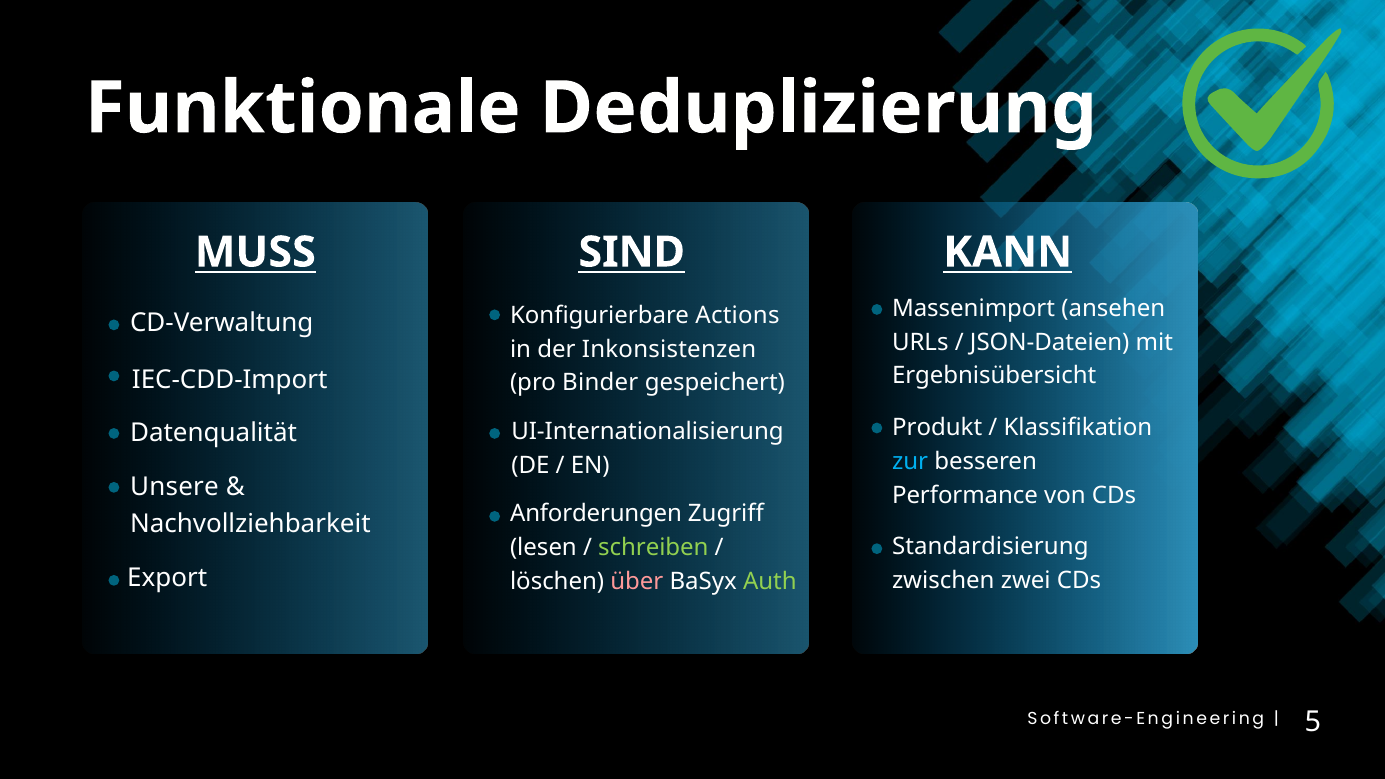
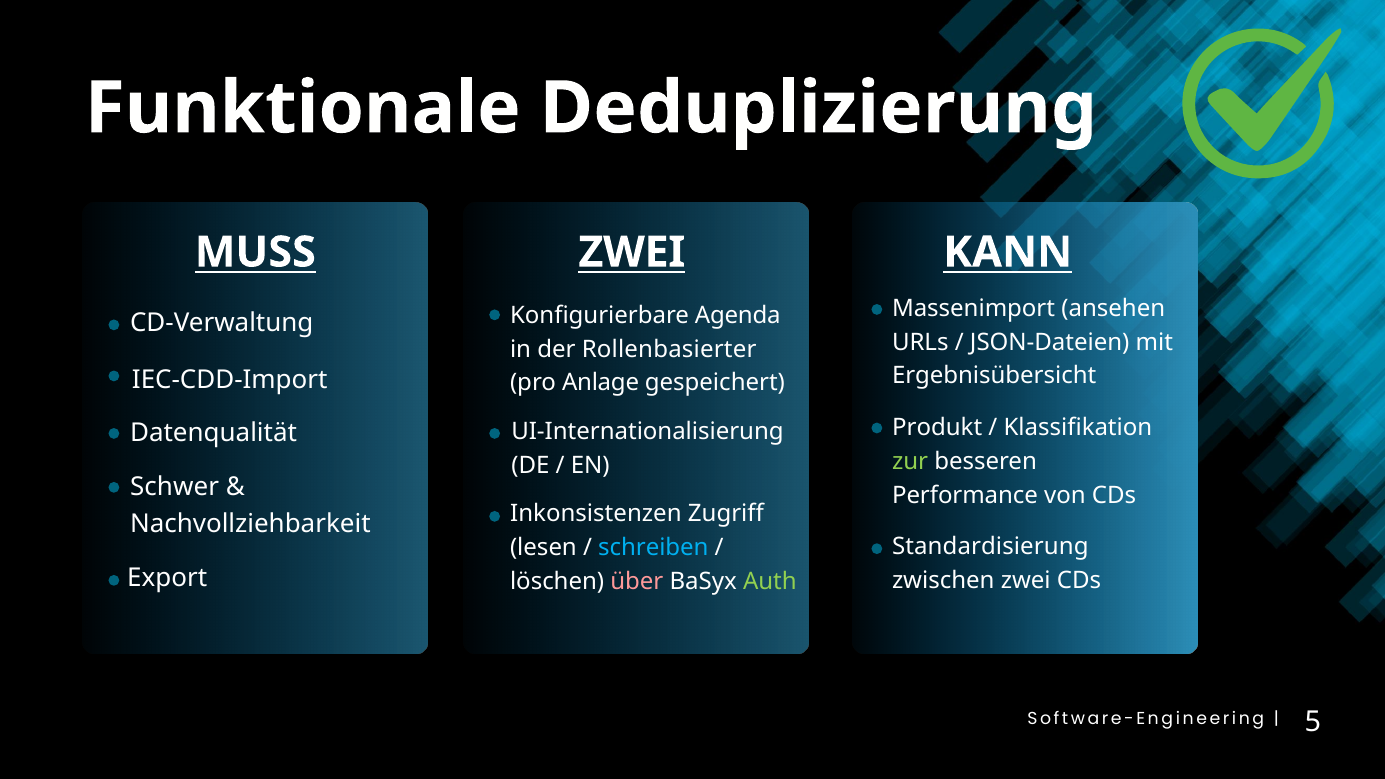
SIND: SIND -> ZWEI (632, 252)
Actions: Actions -> Agenda (738, 316)
Inkonsistenzen: Inkonsistenzen -> Rollenbasierter (669, 349)
Binder: Binder -> Anlage (601, 383)
zur colour: light blue -> light green (910, 461)
Unsere: Unsere -> Schwer (175, 487)
Anforderungen: Anforderungen -> Inkonsistenzen (596, 514)
schreiben colour: light green -> light blue (653, 548)
